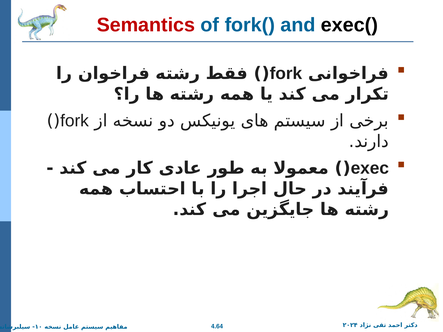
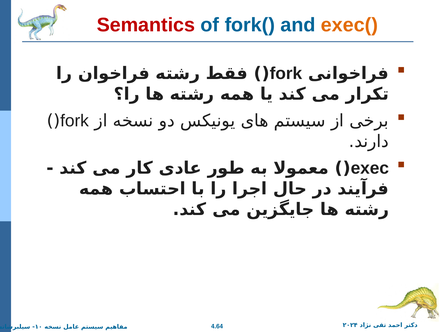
exec( colour: black -> orange (349, 25)
